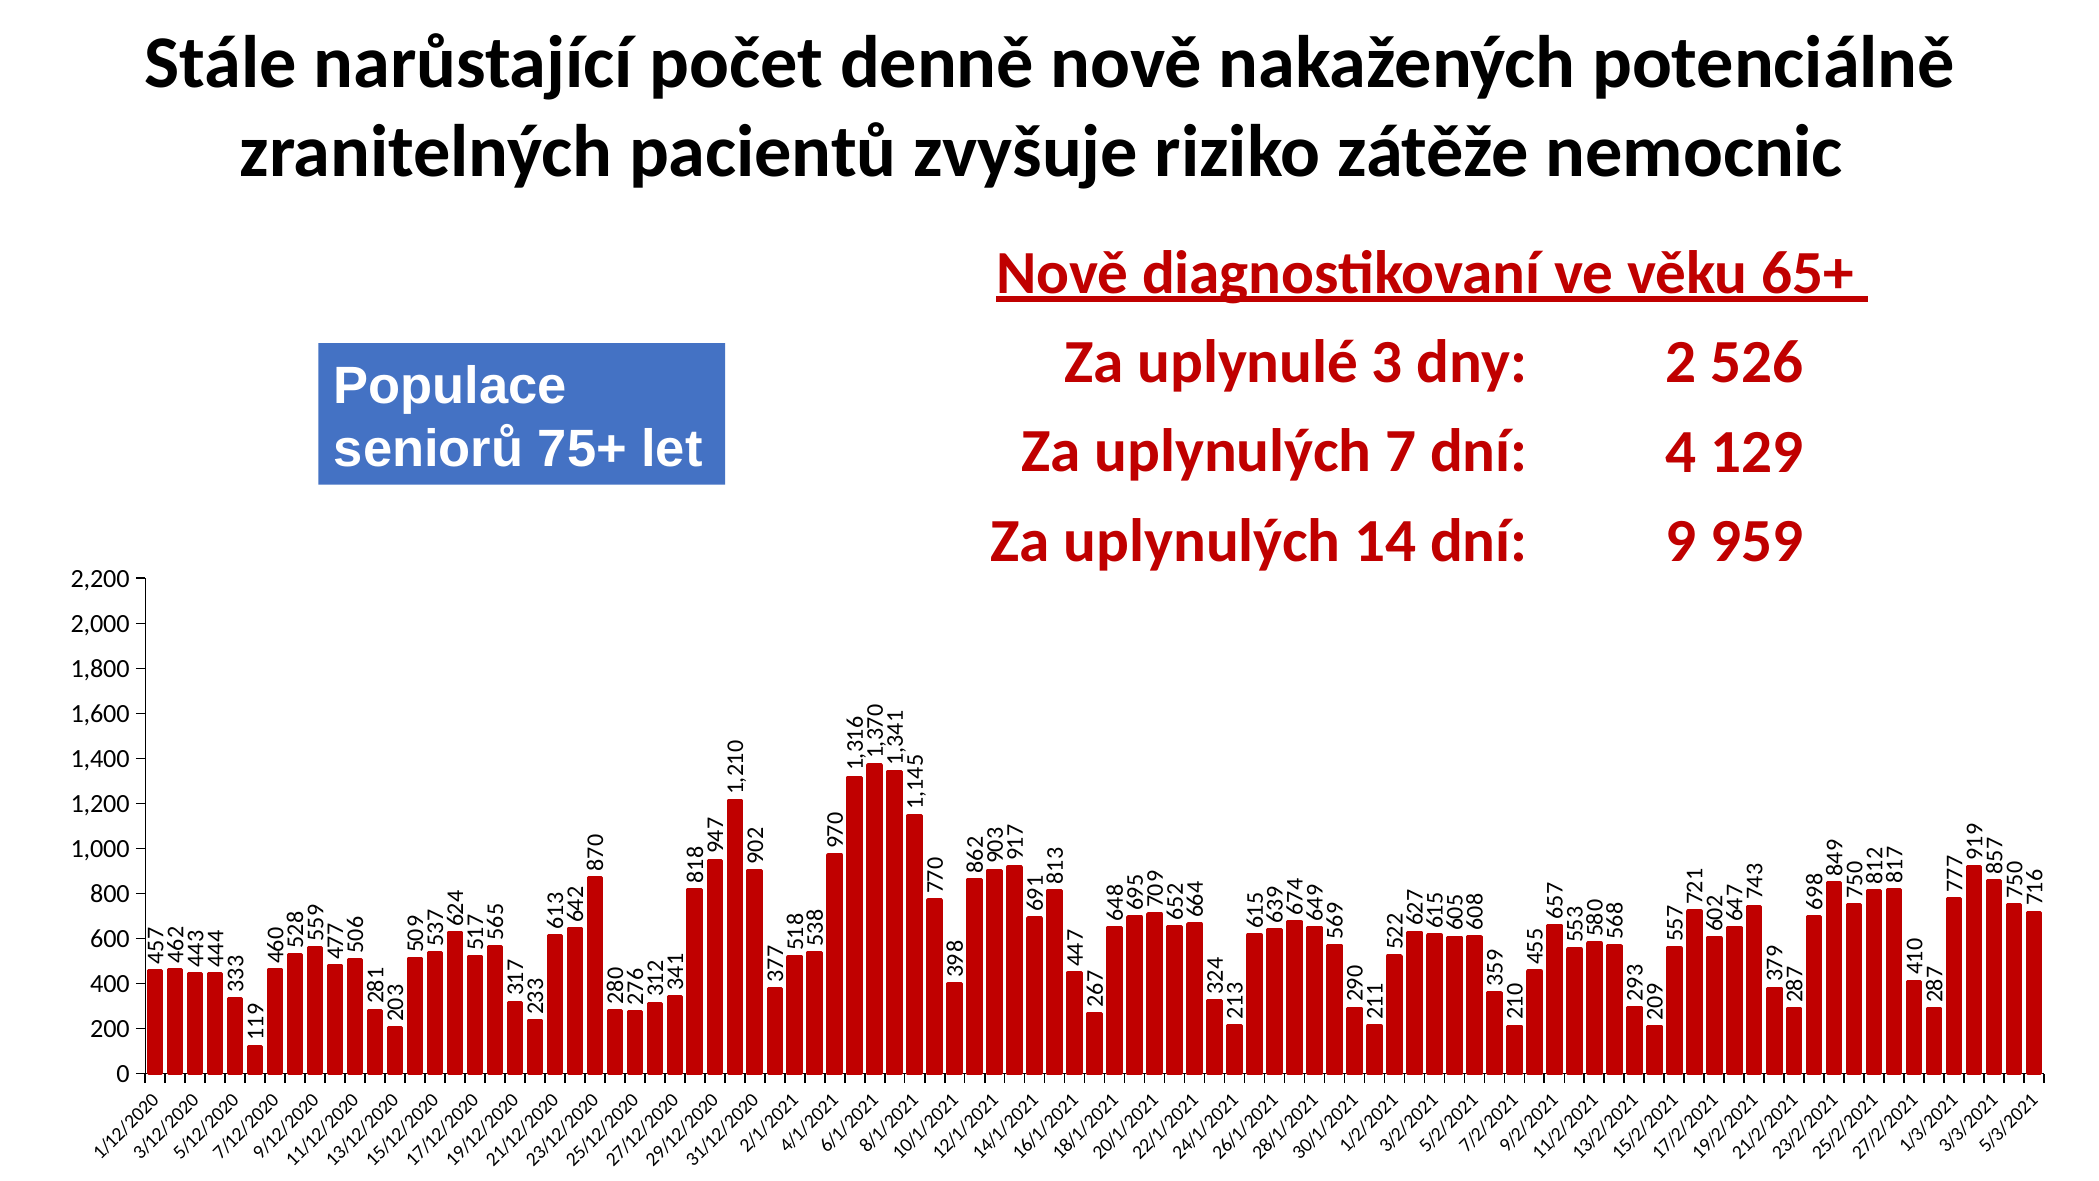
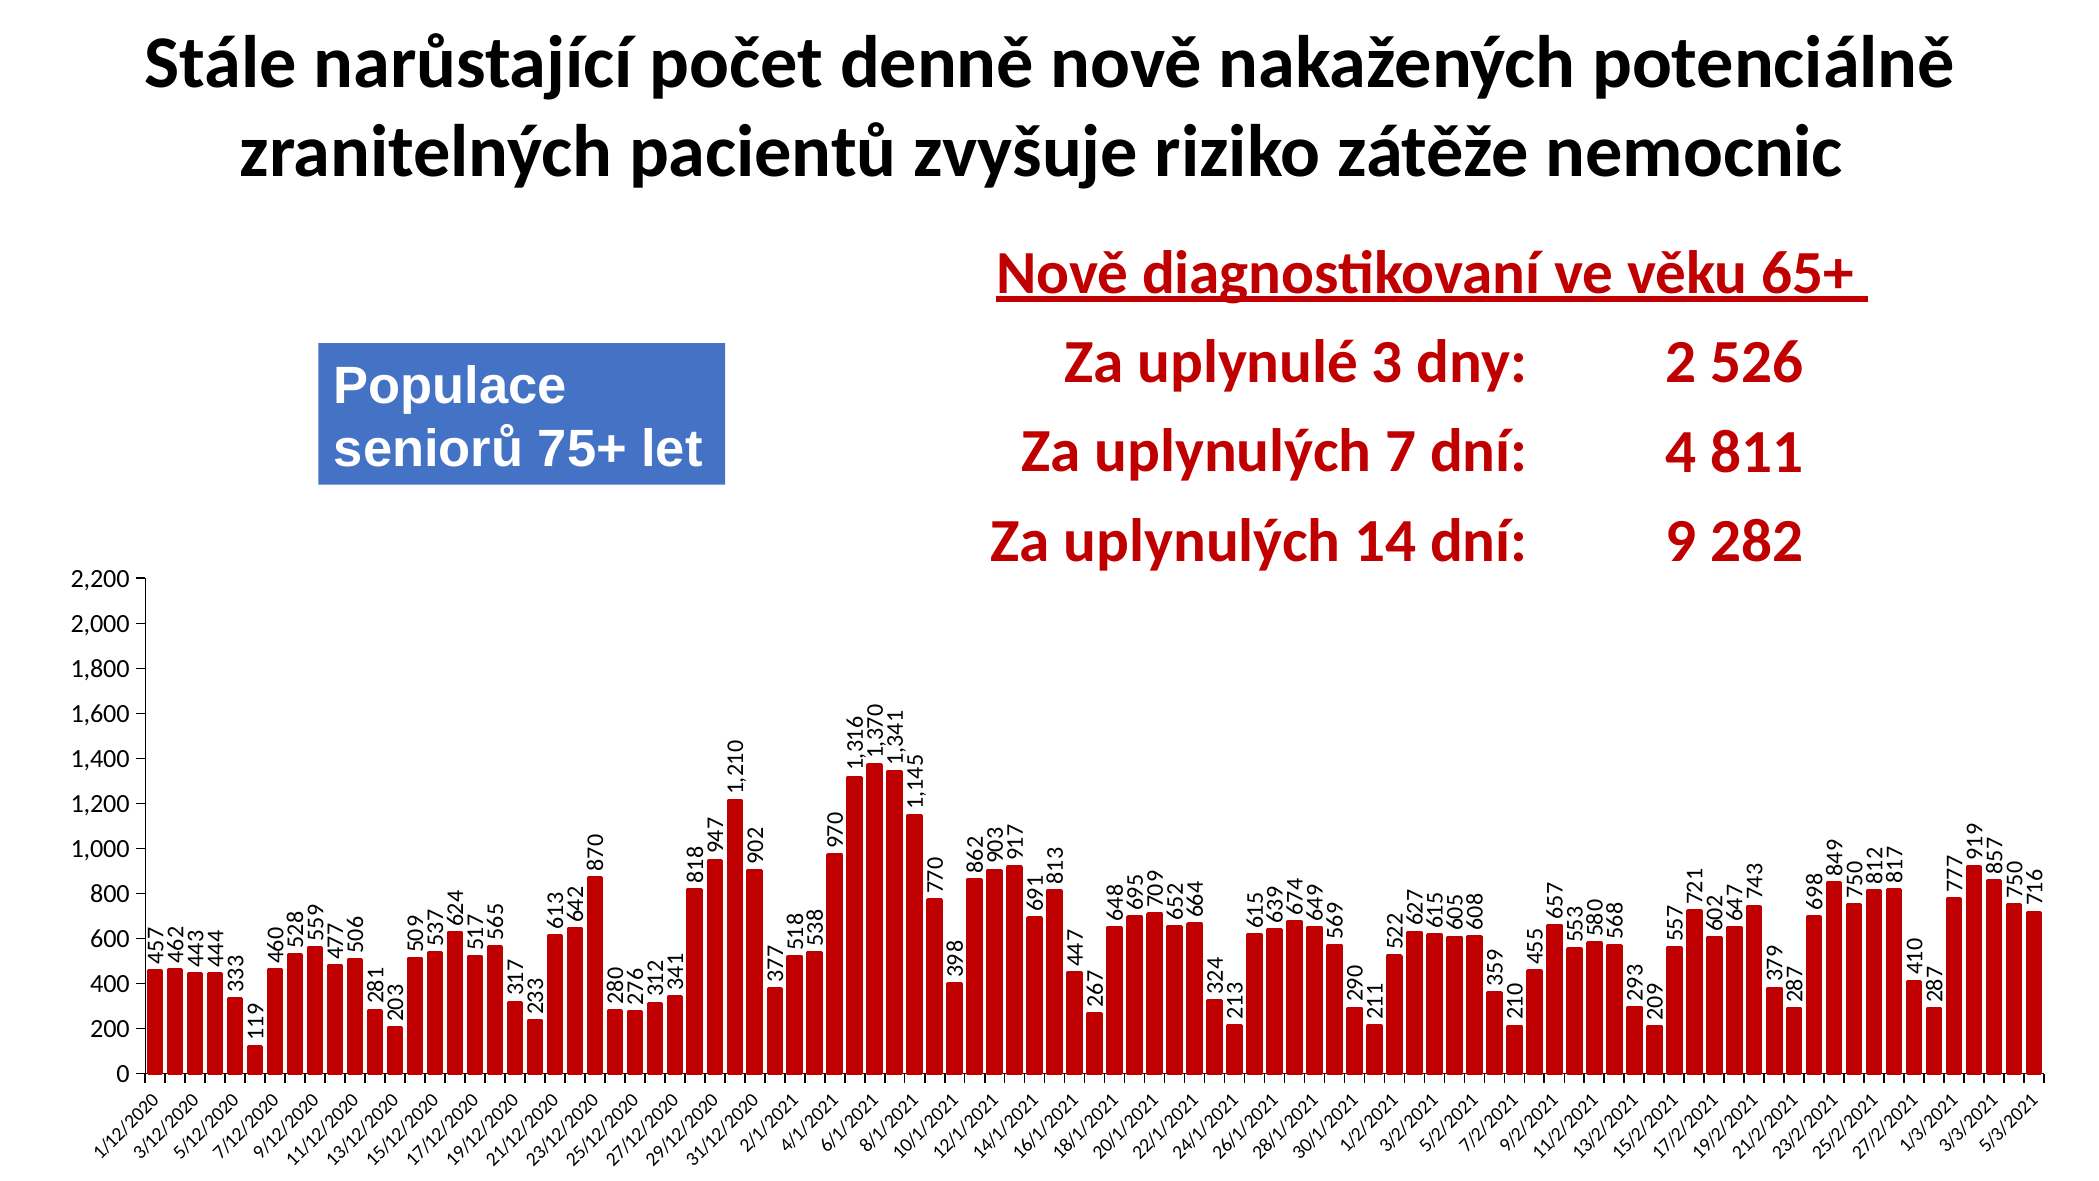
129: 129 -> 811 (1757, 452)
959: 959 -> 282 (1757, 541)
